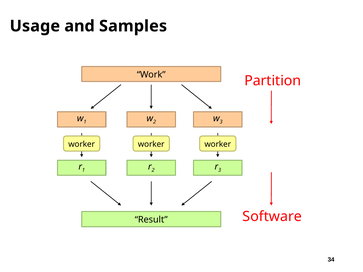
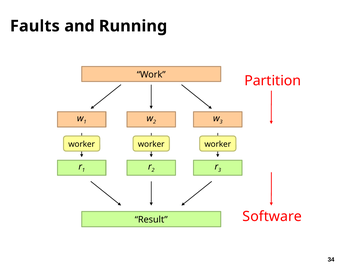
Usage: Usage -> Faults (35, 26)
Samples: Samples -> Running (133, 26)
